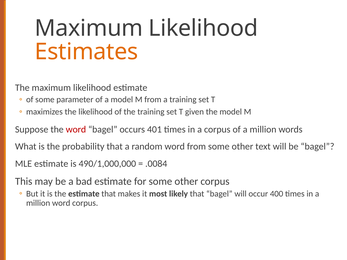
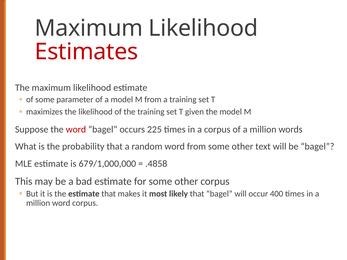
Estimates colour: orange -> red (86, 52)
401: 401 -> 225 (154, 130)
490/1,000,000: 490/1,000,000 -> 679/1,000,000 (107, 164)
.0084: .0084 -> .4858 (156, 164)
